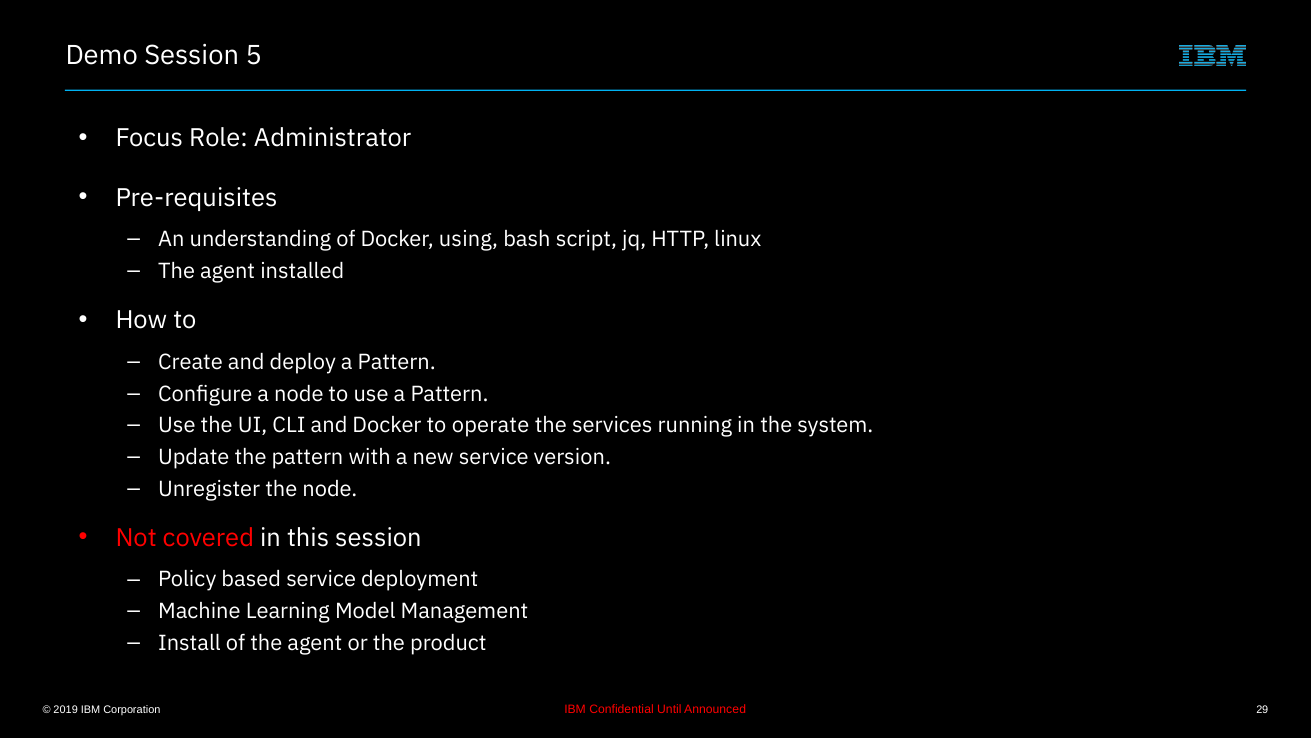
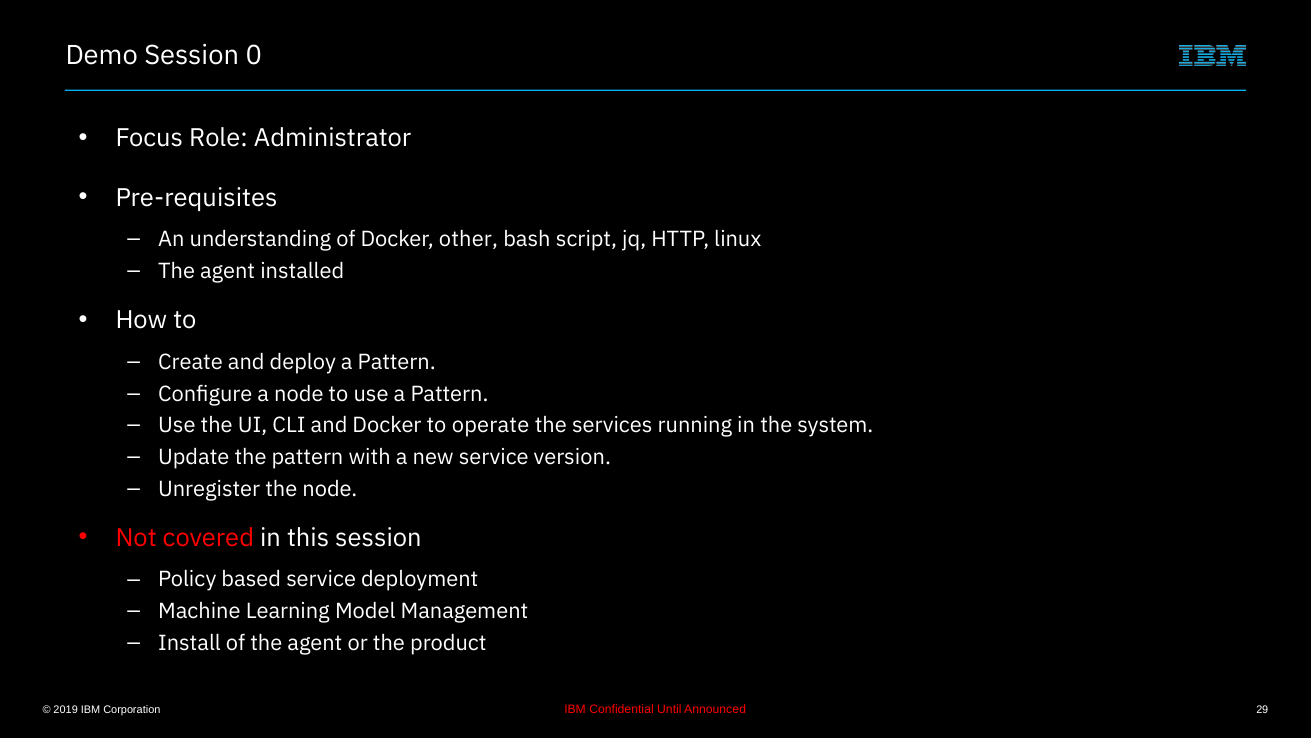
5: 5 -> 0 (254, 55)
using: using -> other (468, 239)
